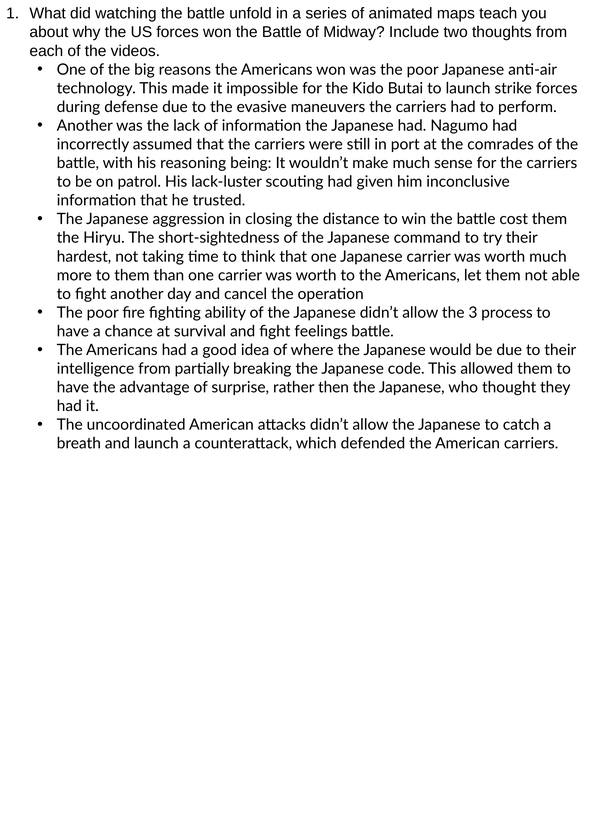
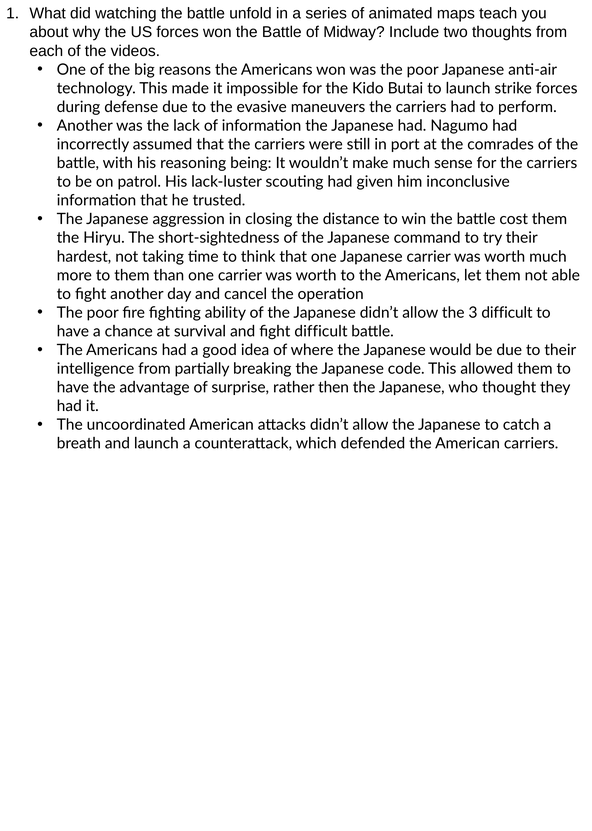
3 process: process -> difficult (507, 313)
fight feelings: feelings -> difficult (321, 331)
